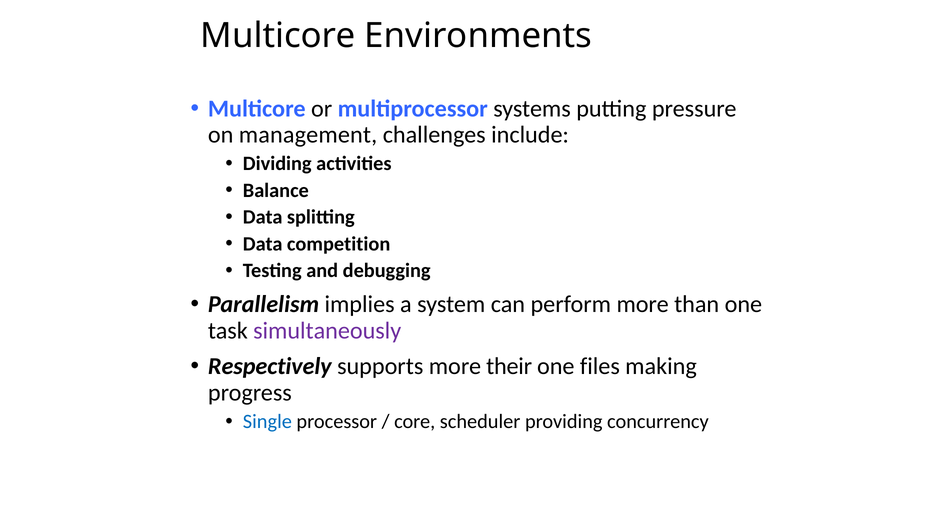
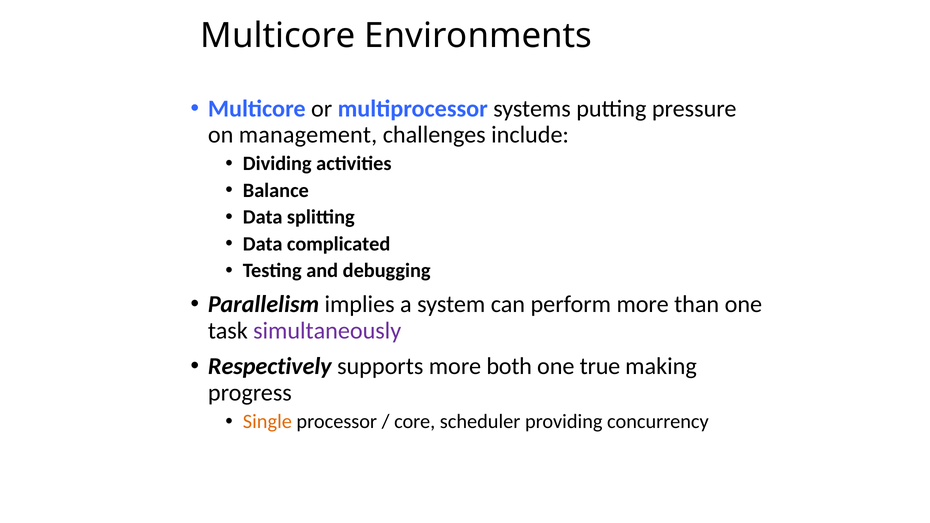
competition: competition -> complicated (339, 244)
their: their -> both (509, 367)
files: files -> true (600, 367)
Single colour: blue -> orange (267, 422)
